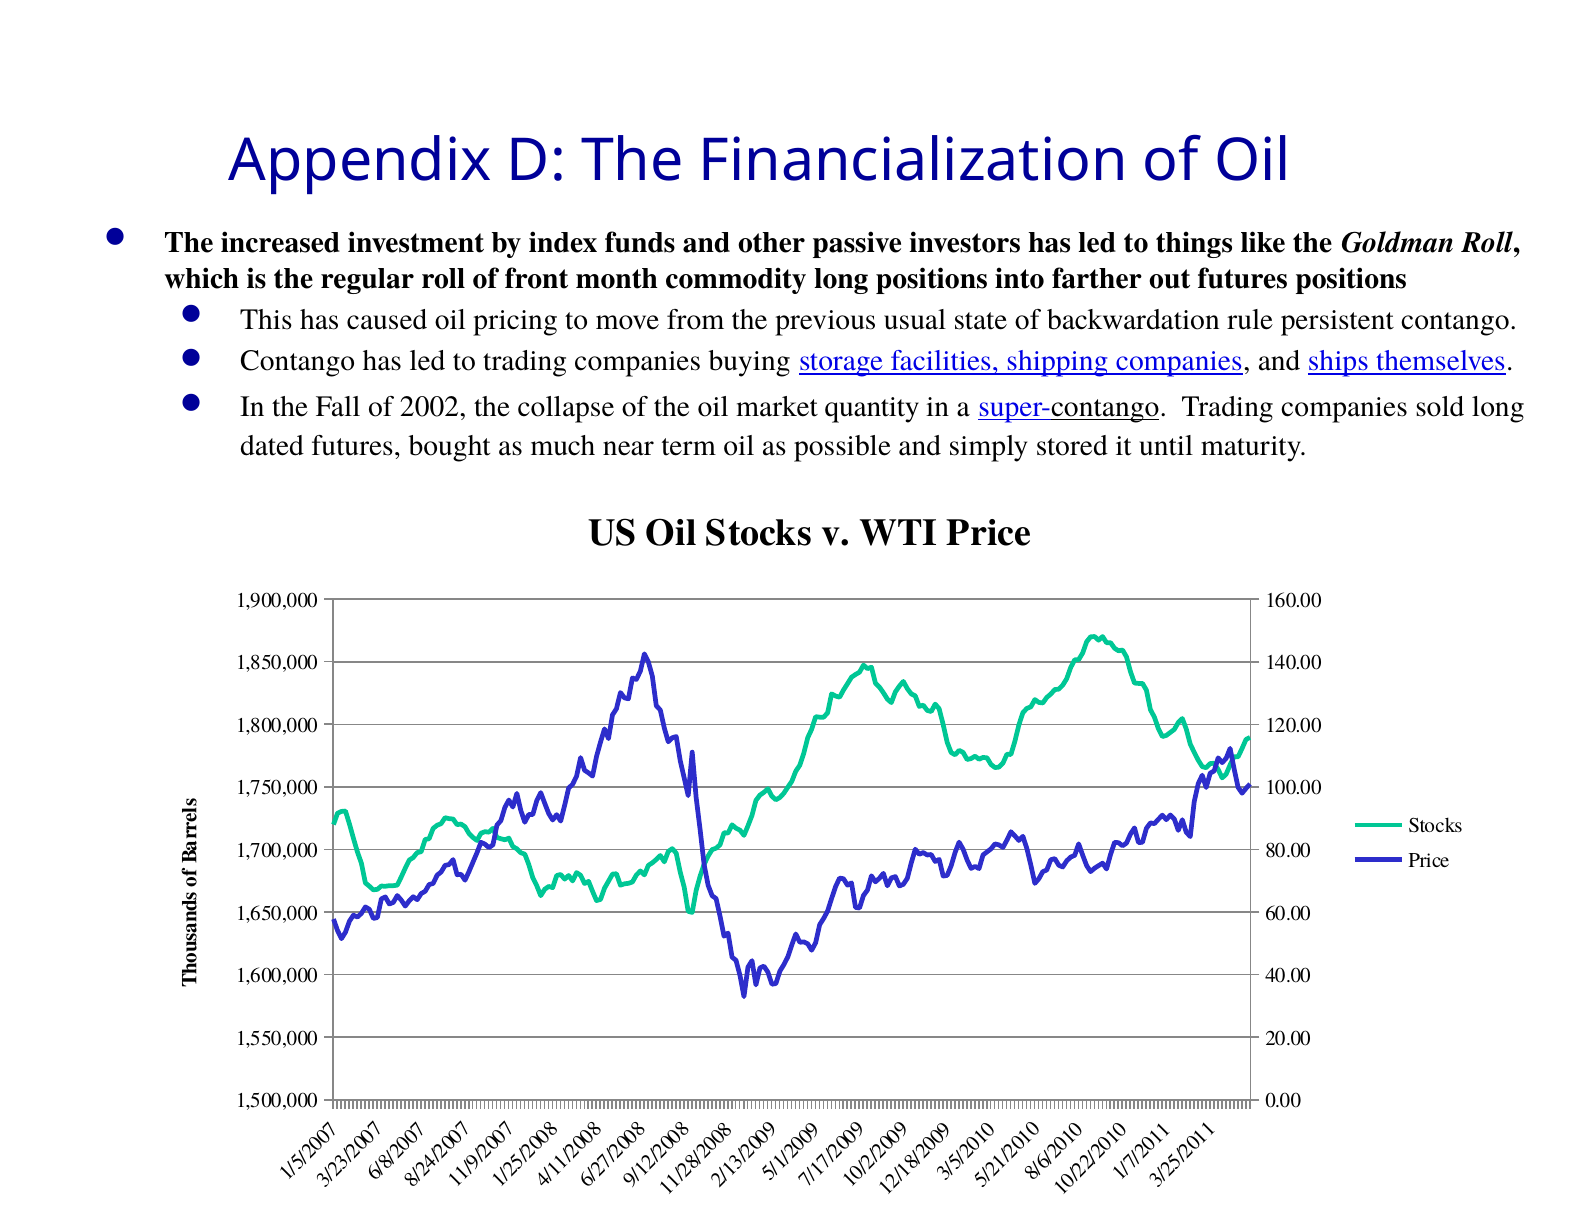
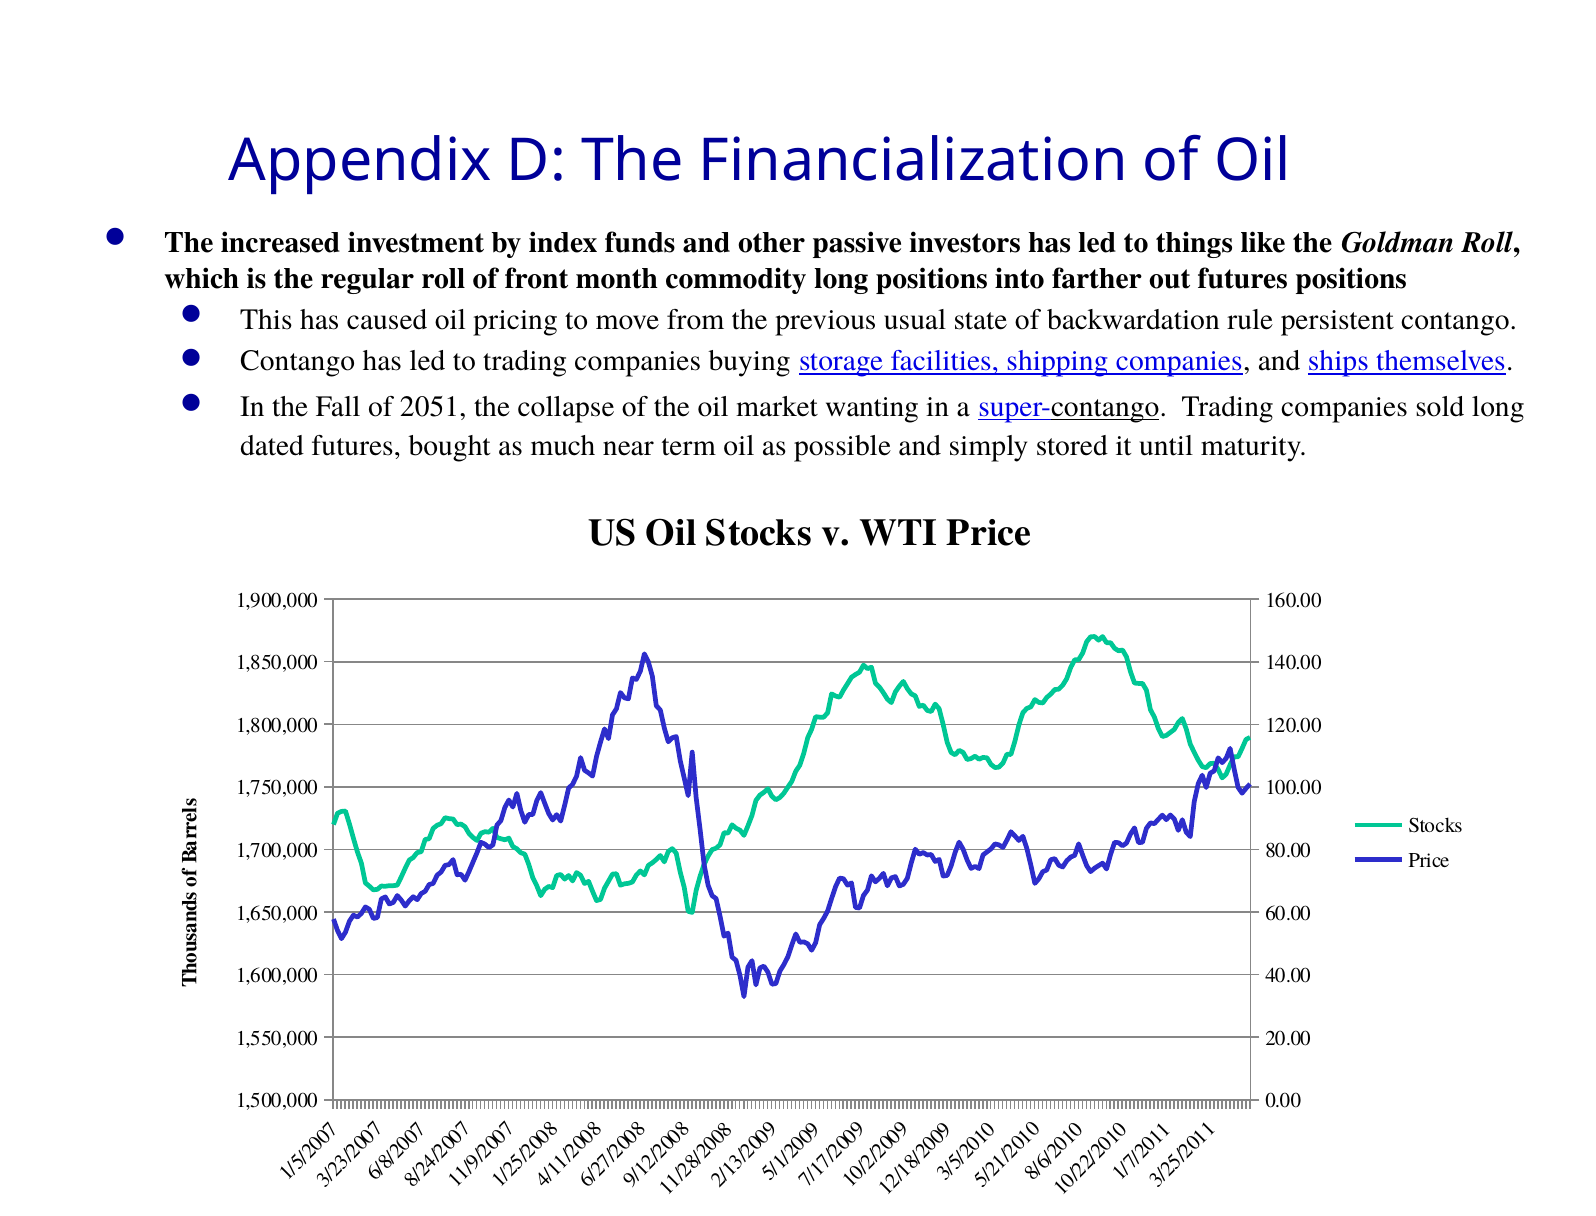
2002: 2002 -> 2051 (433, 407)
quantity: quantity -> wanting (872, 407)
